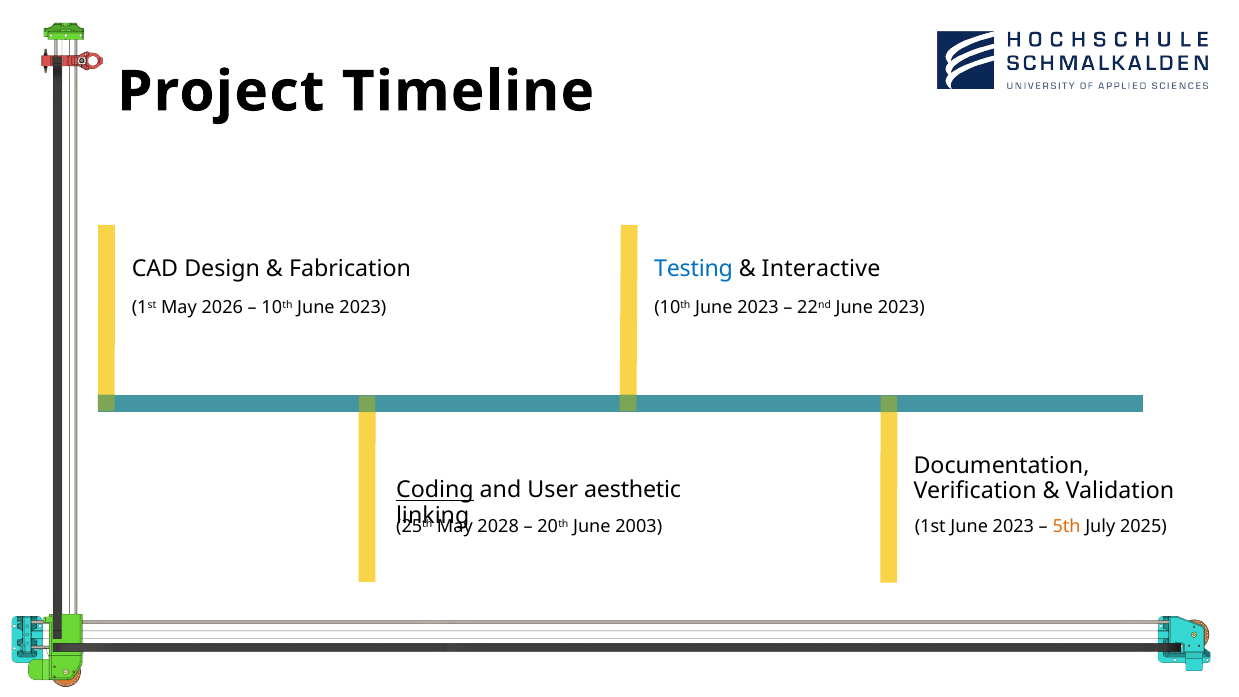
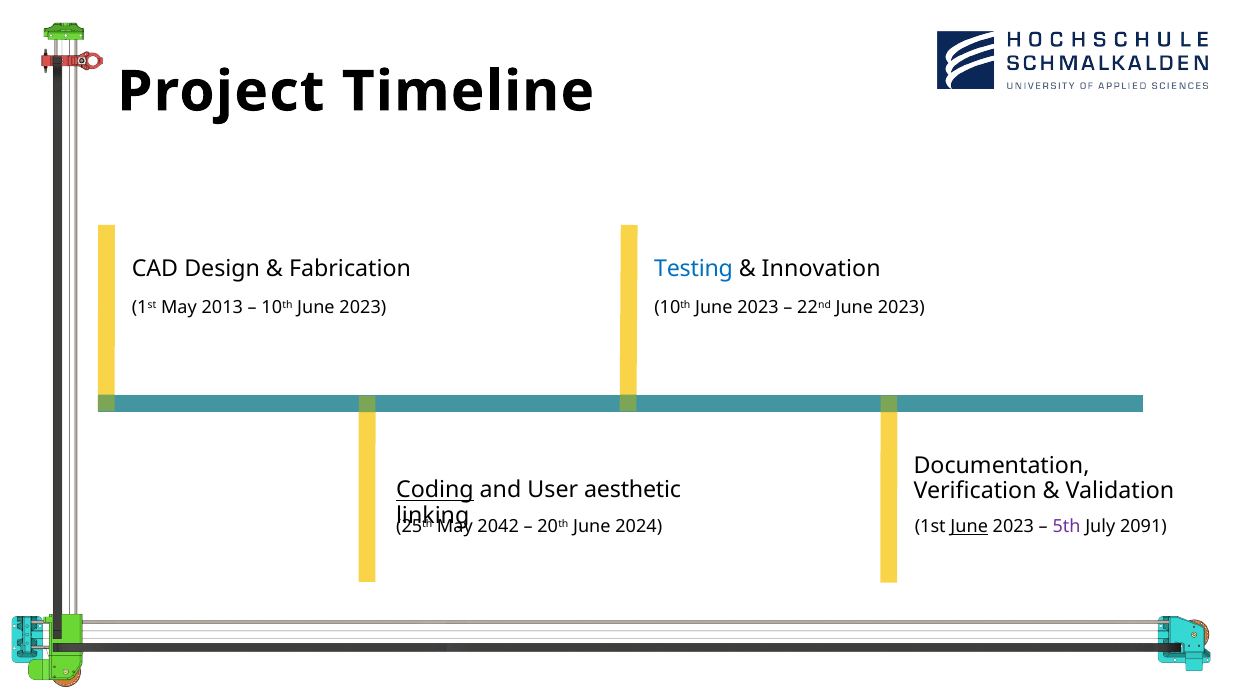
Interactive: Interactive -> Innovation (821, 269)
2026: 2026 -> 2013 (222, 308)
June underline: none -> present (969, 527)
5th colour: orange -> purple (1067, 527)
2025: 2025 -> 2091 (1143, 527)
2028: 2028 -> 2042 (498, 527)
2003: 2003 -> 2024 (639, 527)
